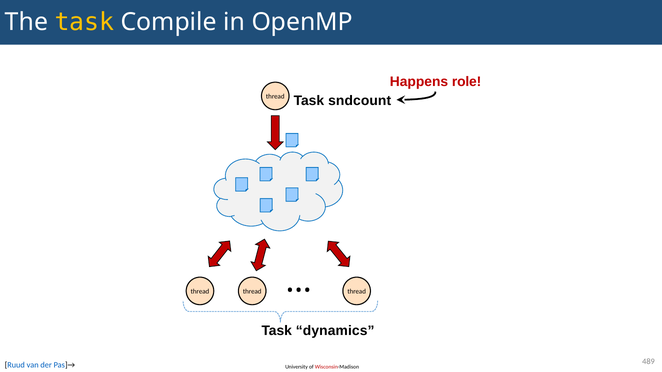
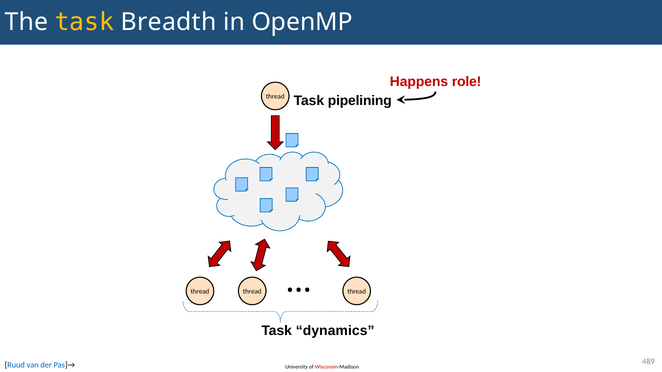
Compile: Compile -> Breadth (169, 22)
sndcount: sndcount -> pipelining (360, 101)
